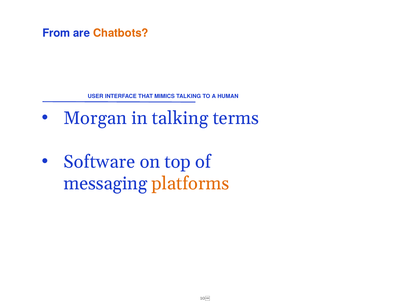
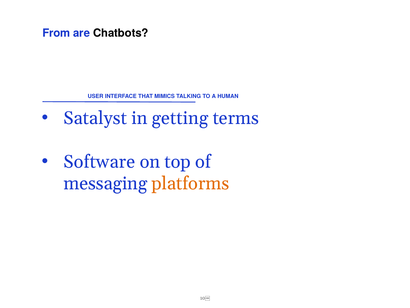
Chatbots colour: orange -> black (121, 33)
Morgan: Morgan -> Satalyst (95, 118)
in talking: talking -> getting (180, 118)
